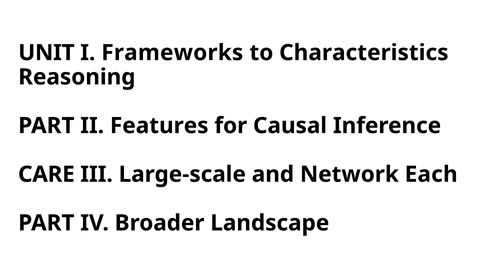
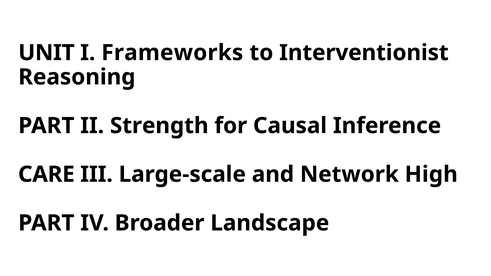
Characteristics: Characteristics -> Interventionist (364, 53)
Features: Features -> Strength (159, 126)
Each: Each -> High (431, 174)
